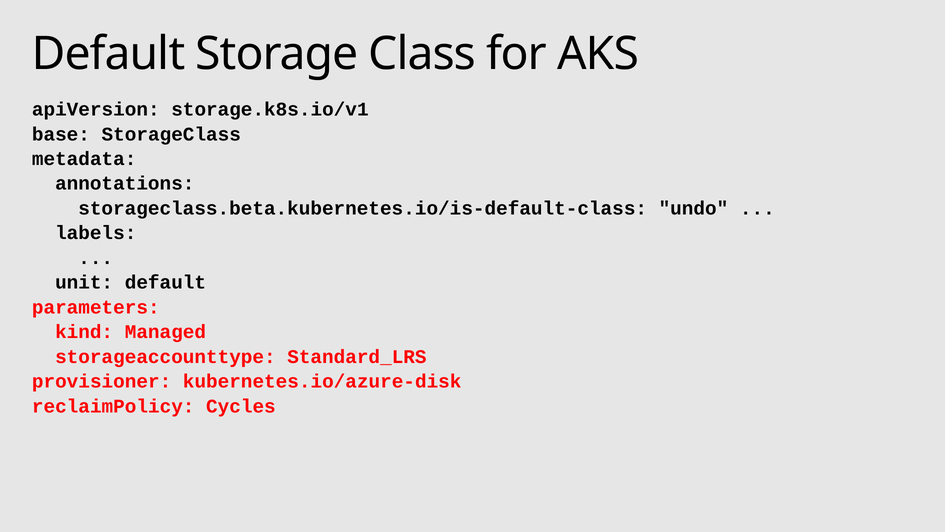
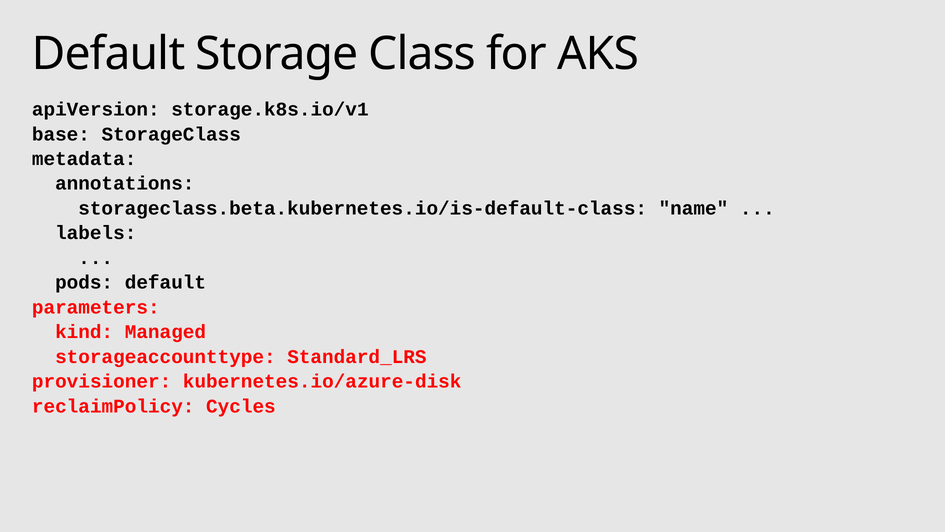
undo: undo -> name (693, 208)
unit: unit -> pods (84, 282)
